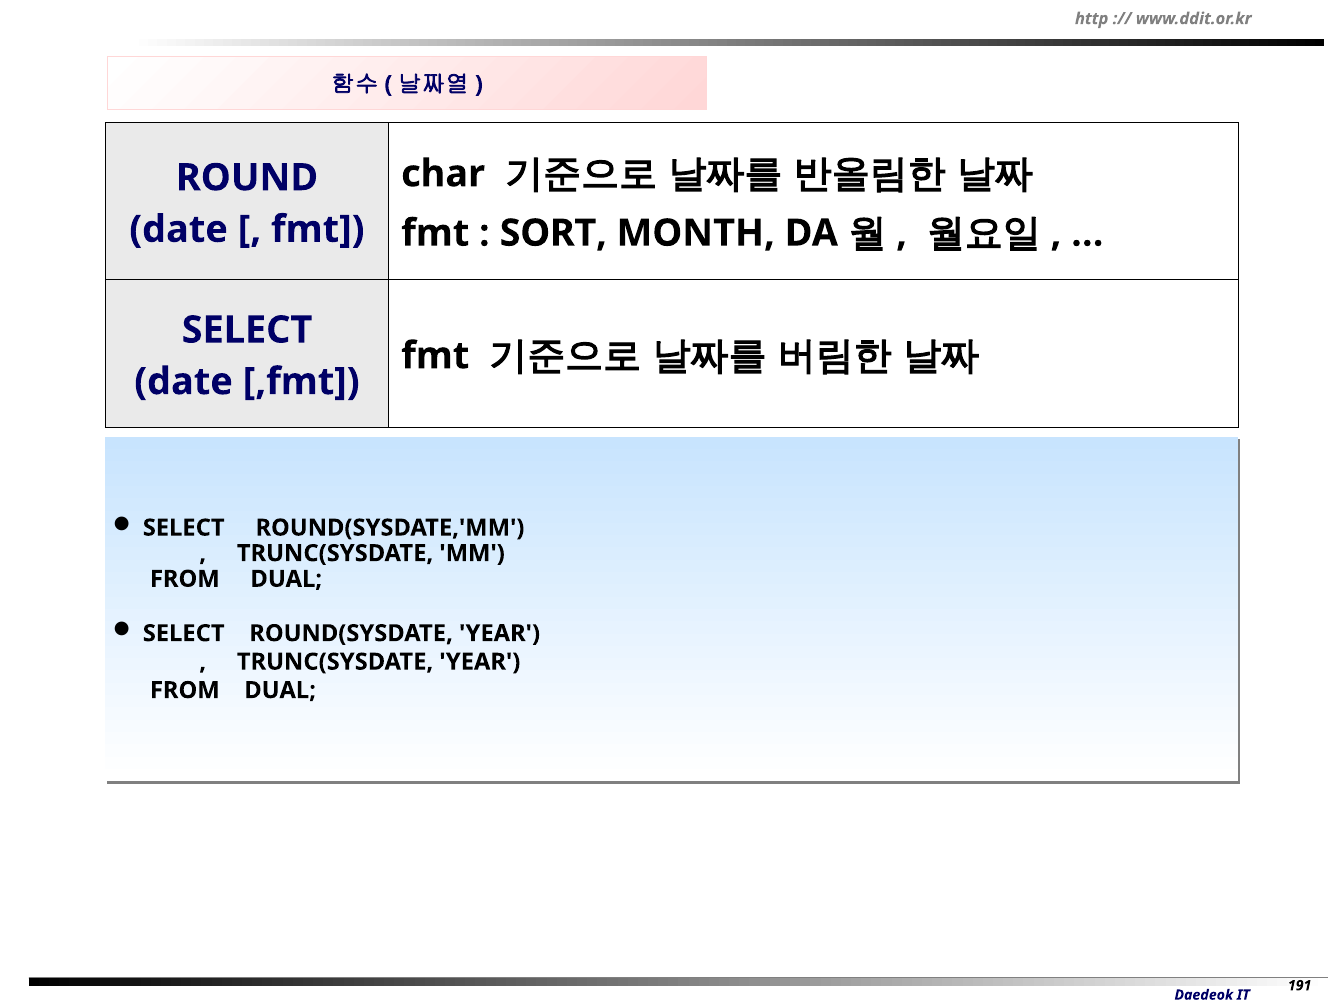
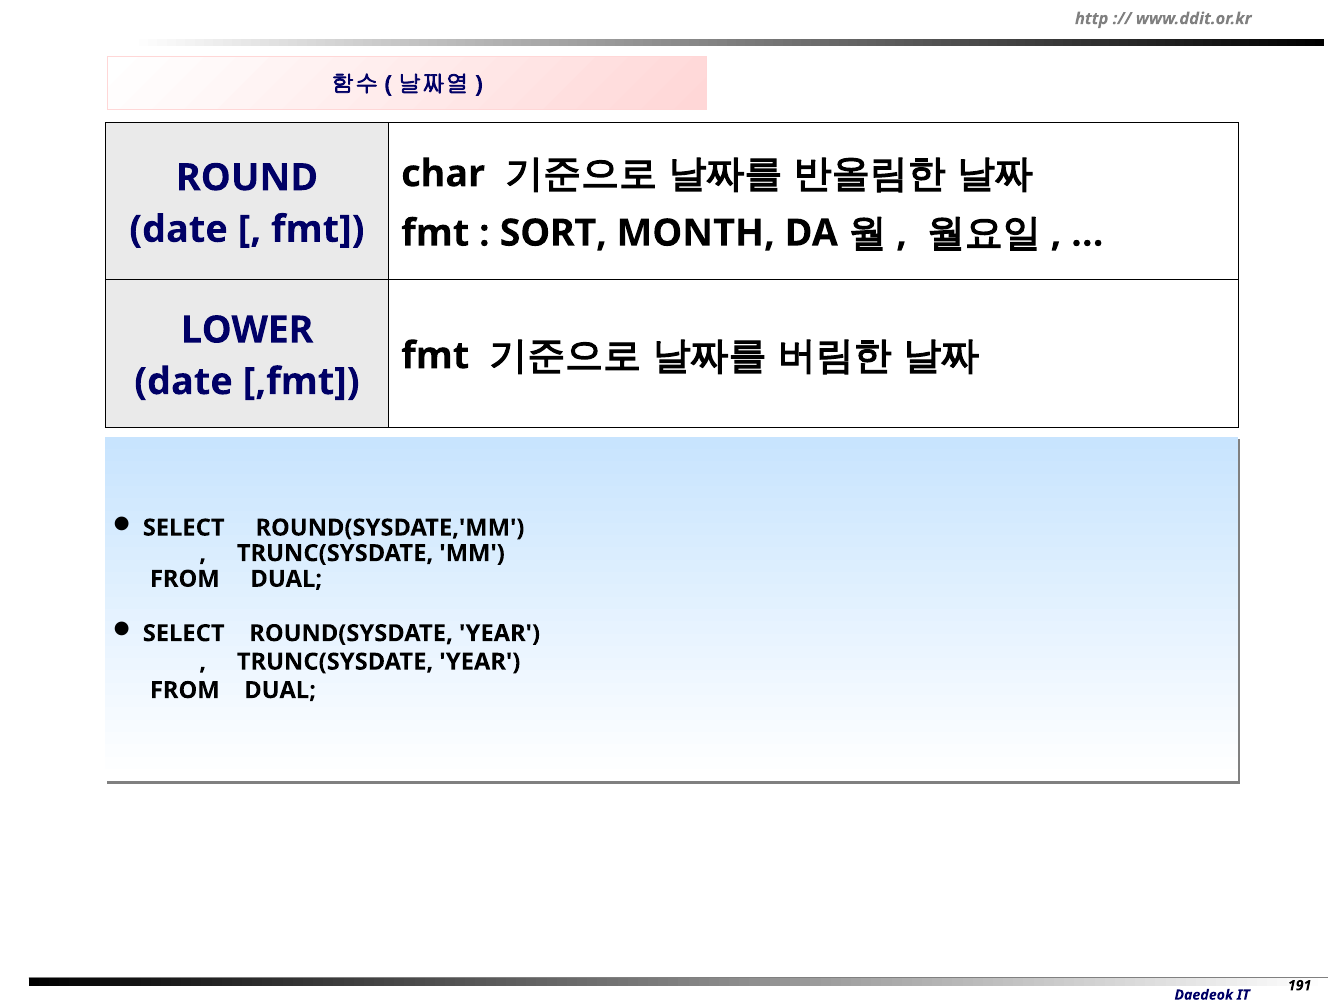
SELECT: SELECT -> LOWER (247, 330)
